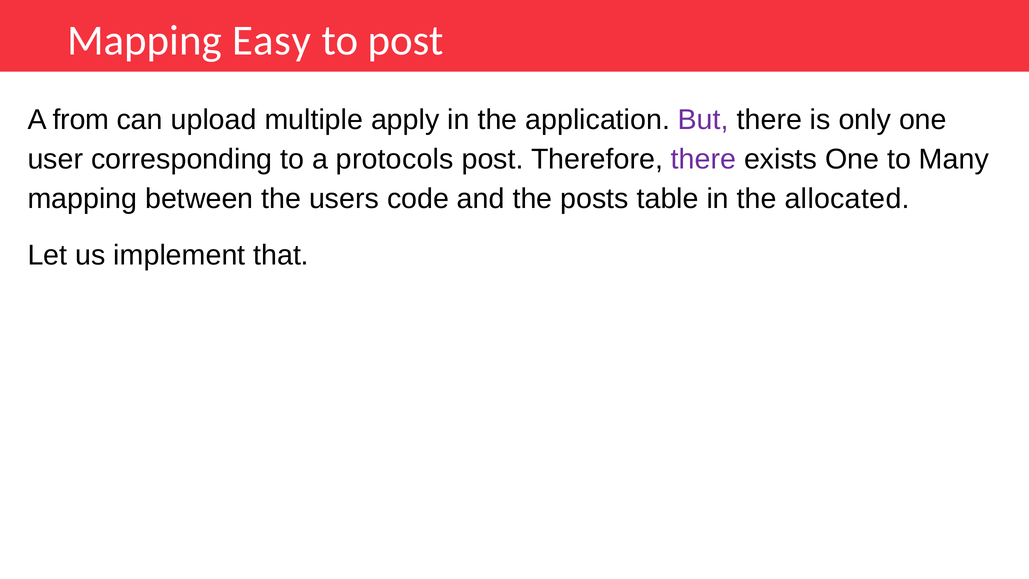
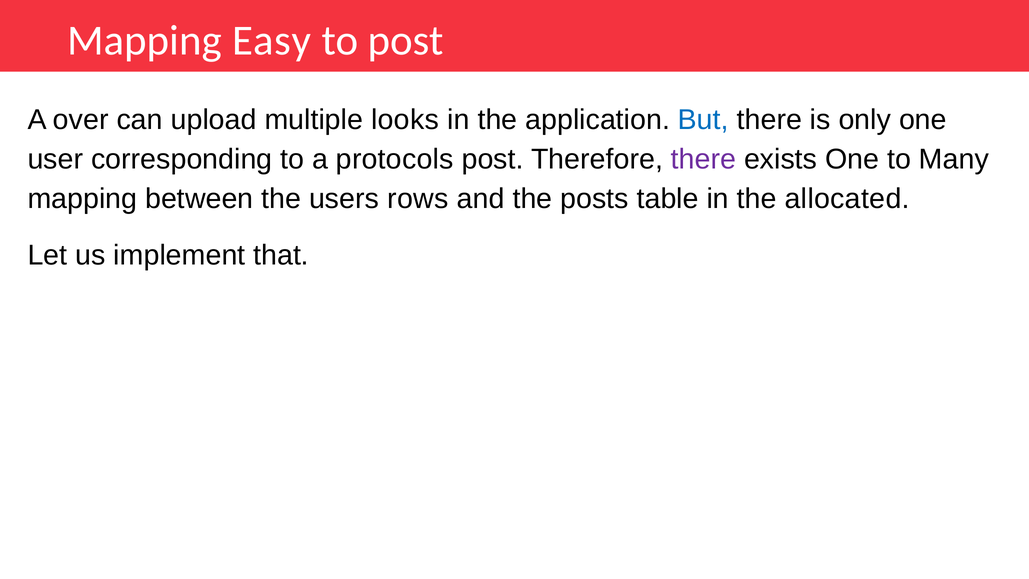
from: from -> over (81, 120)
apply: apply -> looks (405, 120)
But colour: purple -> blue (703, 120)
code: code -> rows (418, 199)
